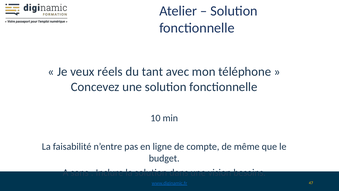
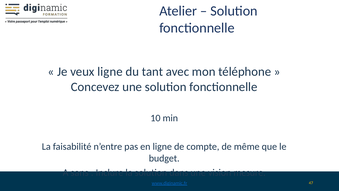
veux réels: réels -> ligne (110, 71)
besoins: besoins -> mesure (250, 172)
